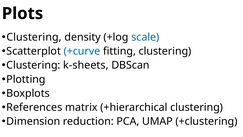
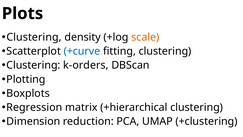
scale colour: blue -> orange (145, 37)
k-sheets: k-sheets -> k-orders (86, 65)
References: References -> Regression (34, 107)
